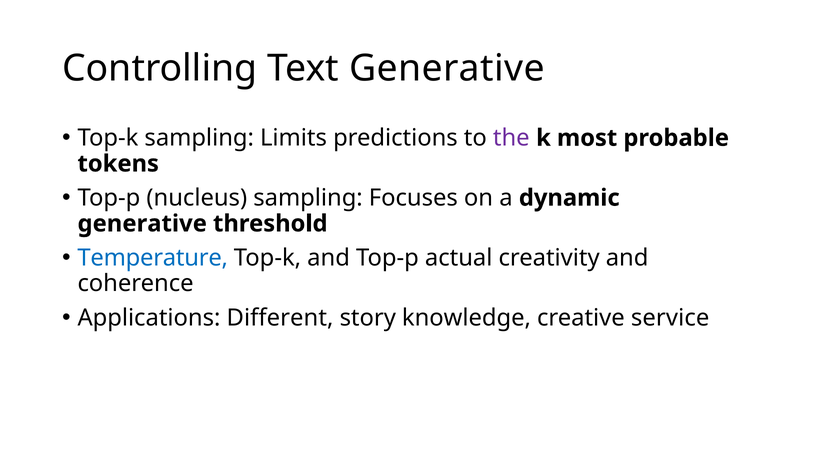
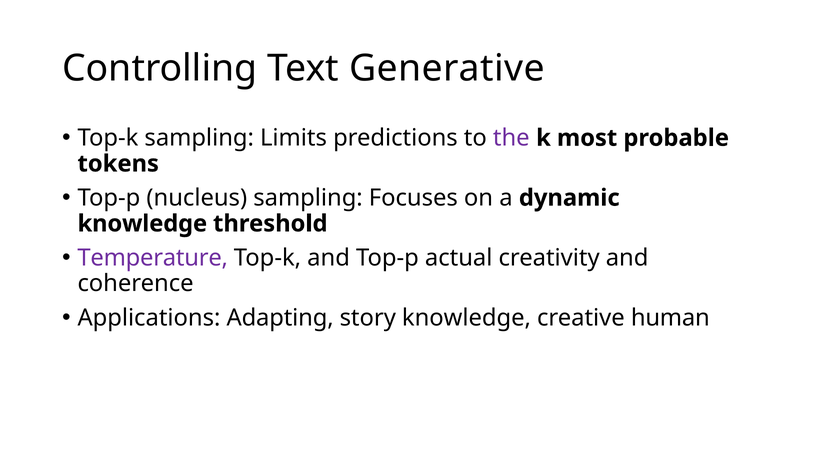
generative: generative -> knowledge (142, 224)
Temperature colour: blue -> purple (153, 258)
Different: Different -> Adapting (280, 318)
service: service -> human (670, 318)
